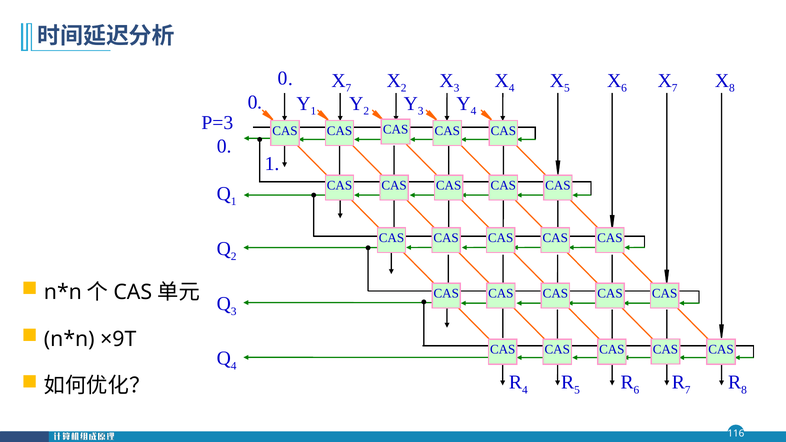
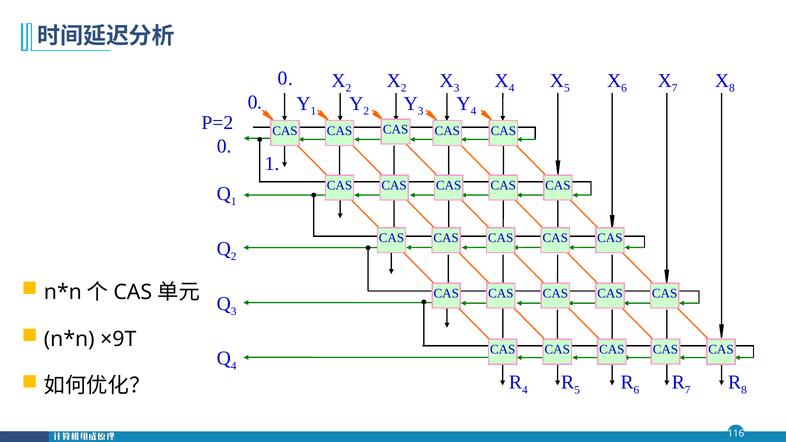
7: 7 -> 2 (348, 88)
P=3: P=3 -> P=2 (217, 123)
